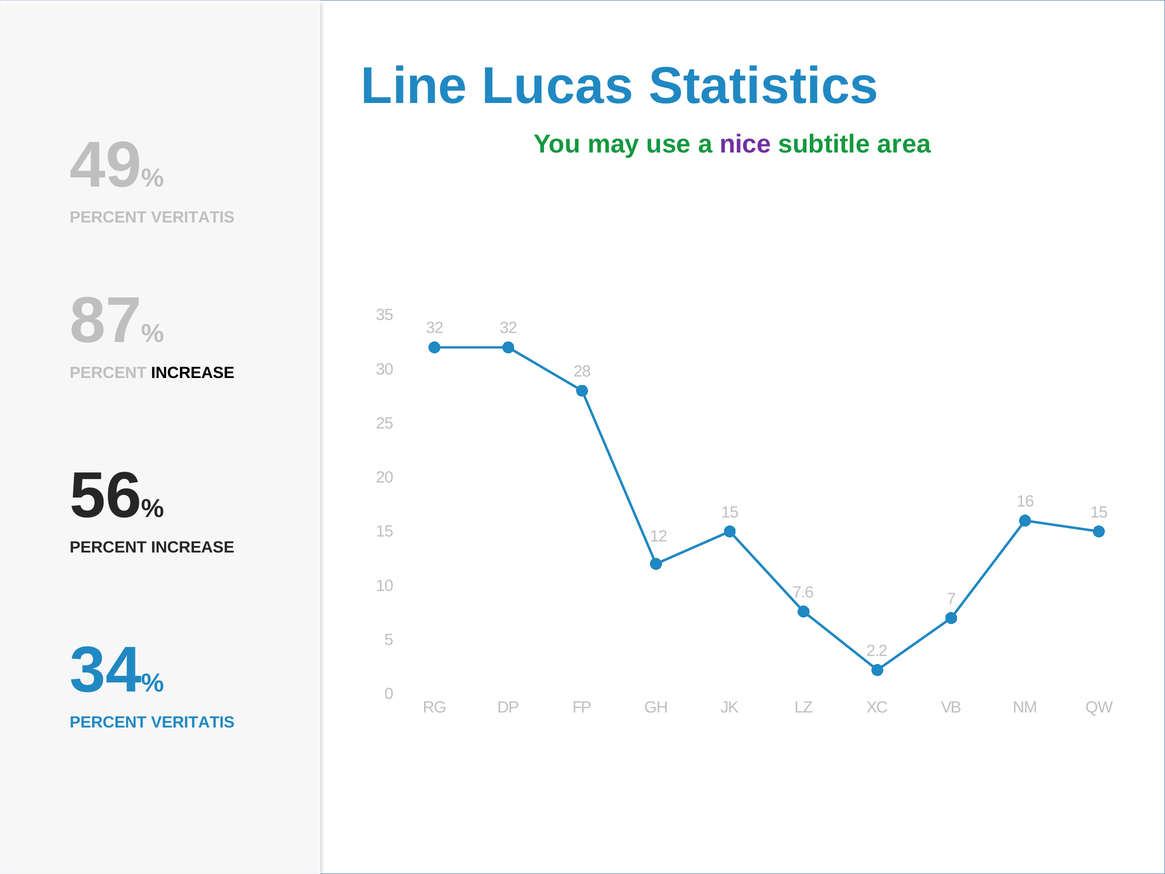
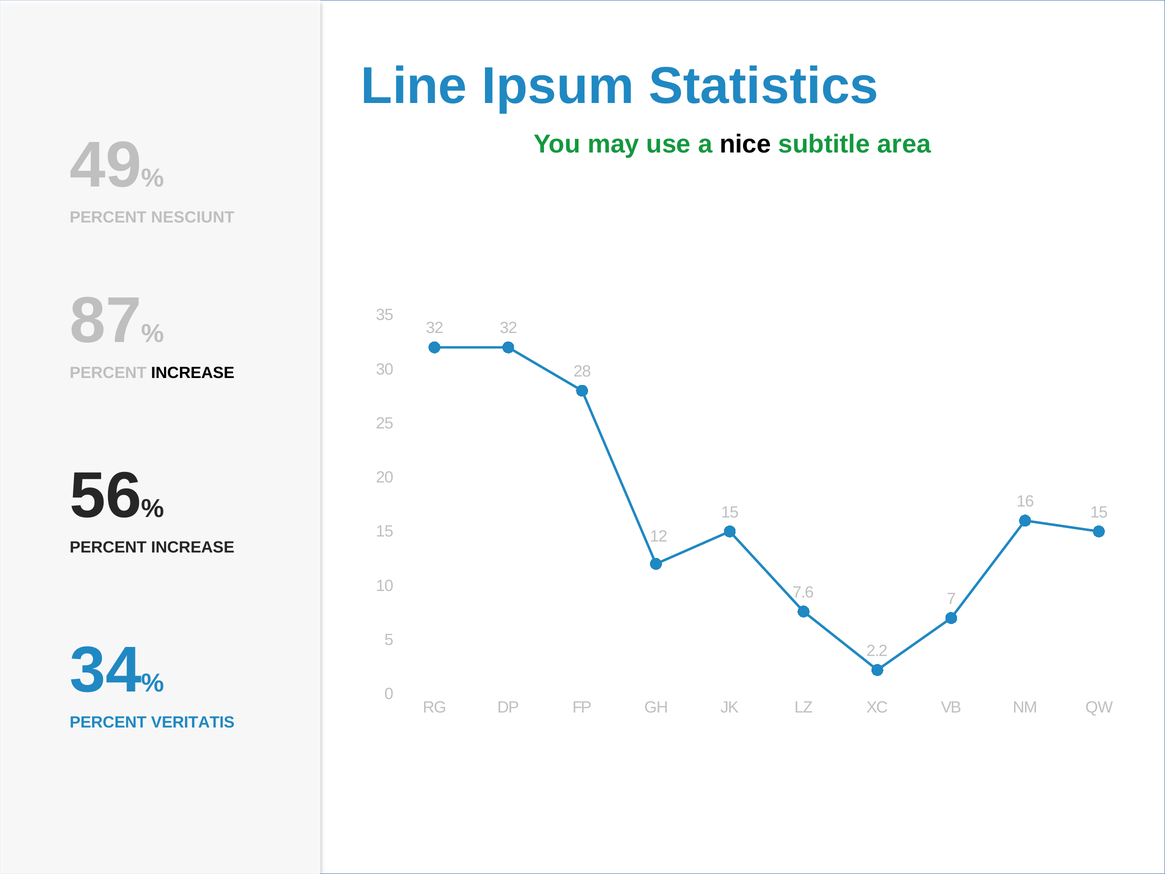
Lucas: Lucas -> Ipsum (558, 86)
nice colour: purple -> black (745, 144)
VERITATIS: VERITATIS -> NESCIUNT (193, 217)
